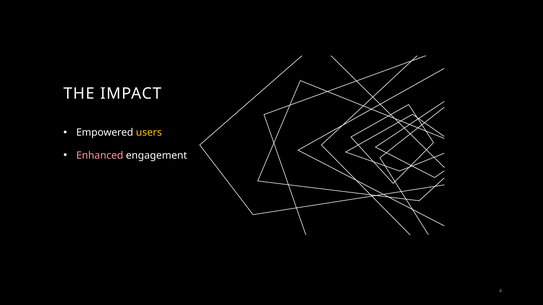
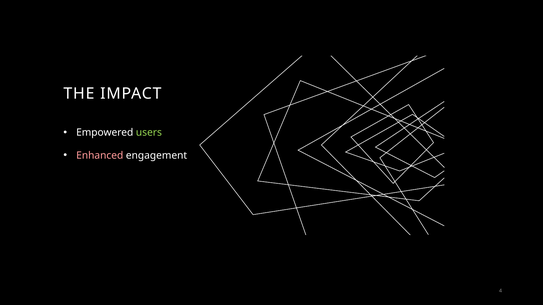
users colour: yellow -> light green (149, 133)
